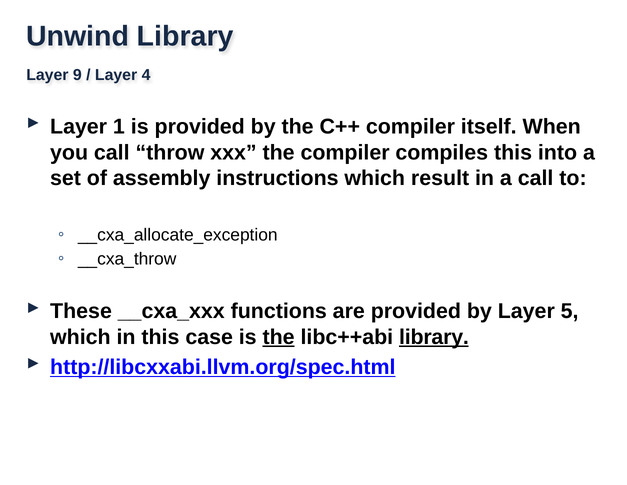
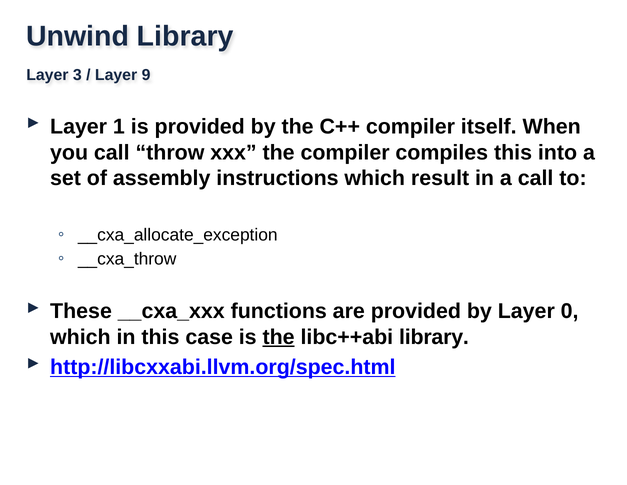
9: 9 -> 3 (77, 75)
4: 4 -> 9 (146, 75)
5: 5 -> 0 (570, 311)
library underline: present -> none (434, 337)
